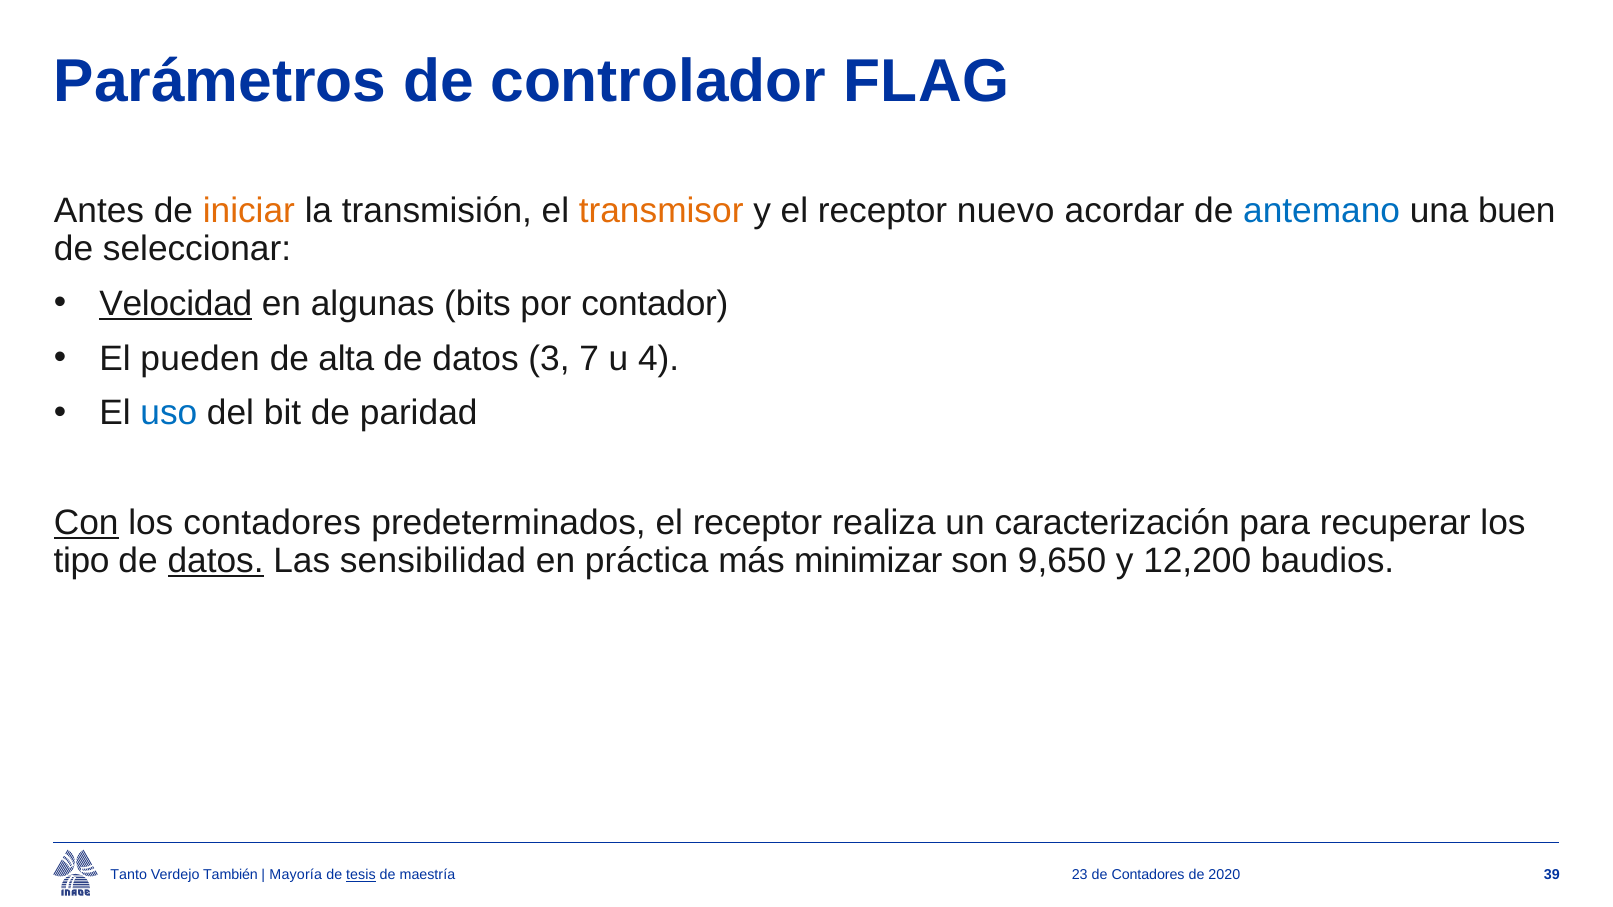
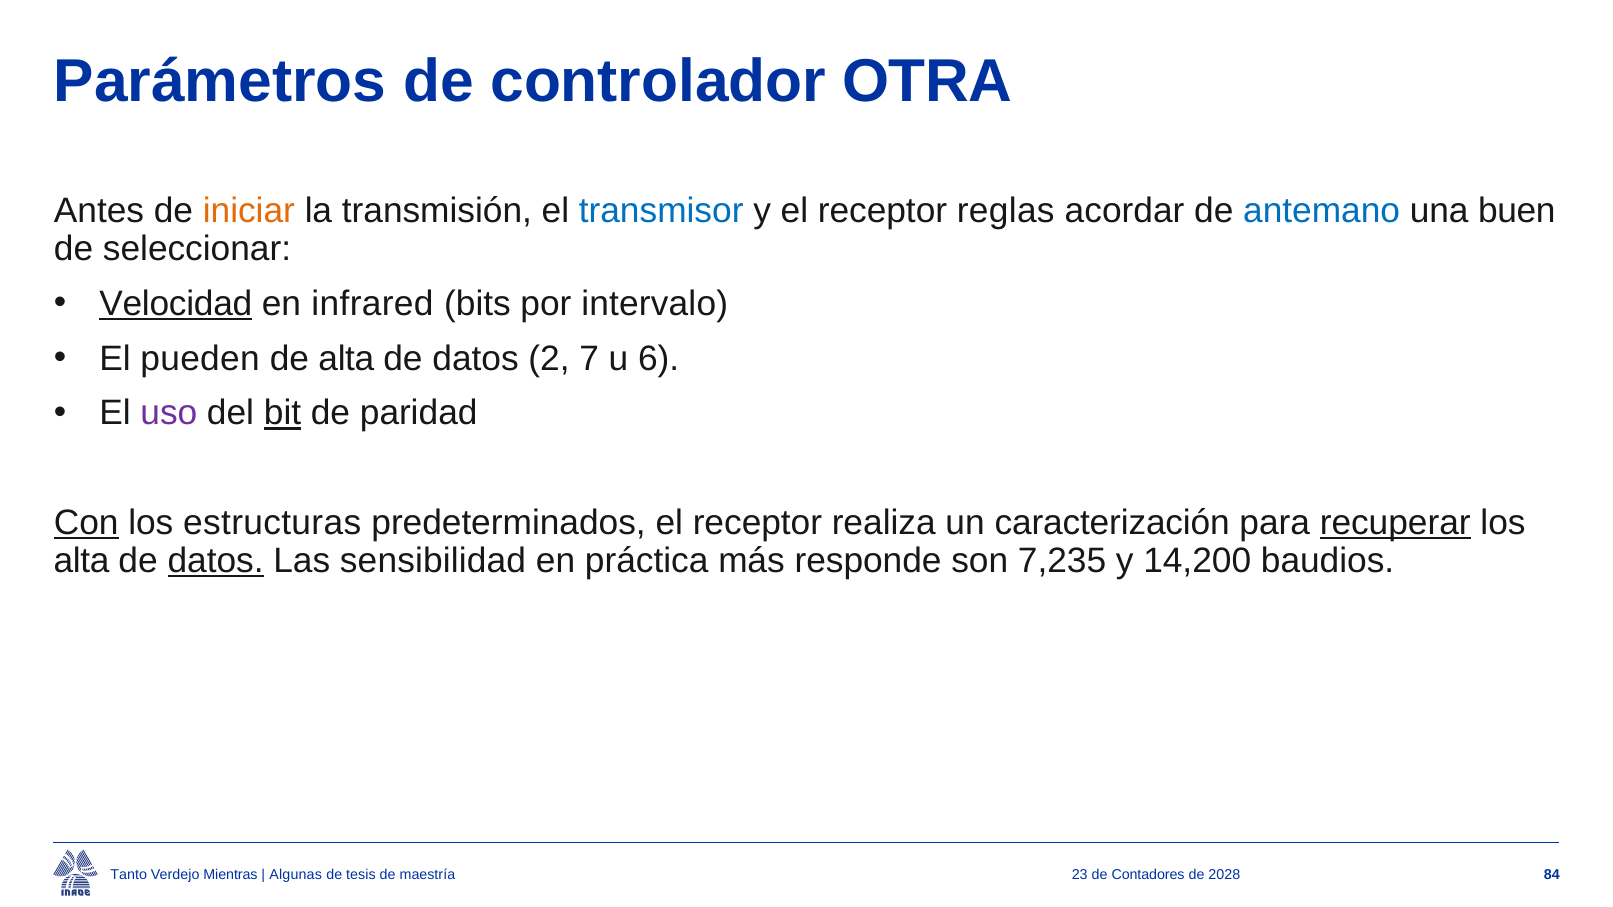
FLAG: FLAG -> OTRA (927, 82)
transmisor colour: orange -> blue (661, 211)
nuevo: nuevo -> reglas (1006, 211)
algunas: algunas -> infrared (372, 304)
contador: contador -> intervalo (655, 304)
3: 3 -> 2 (549, 359)
4: 4 -> 6 (659, 359)
uso colour: blue -> purple (169, 413)
bit underline: none -> present (283, 413)
los contadores: contadores -> estructuras (272, 523)
recuperar underline: none -> present (1395, 523)
tipo: tipo -> alta (82, 561)
minimizar: minimizar -> responde (868, 561)
9,650: 9,650 -> 7,235 (1062, 561)
12,200: 12,200 -> 14,200 (1197, 561)
También: También -> Mientras (230, 875)
Mayoría: Mayoría -> Algunas (296, 875)
tesis underline: present -> none (361, 875)
2020: 2020 -> 2028 (1224, 875)
39: 39 -> 84 (1552, 875)
